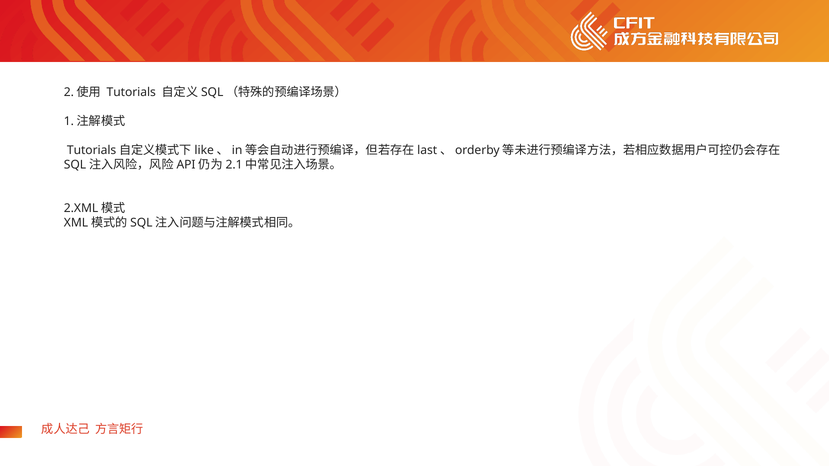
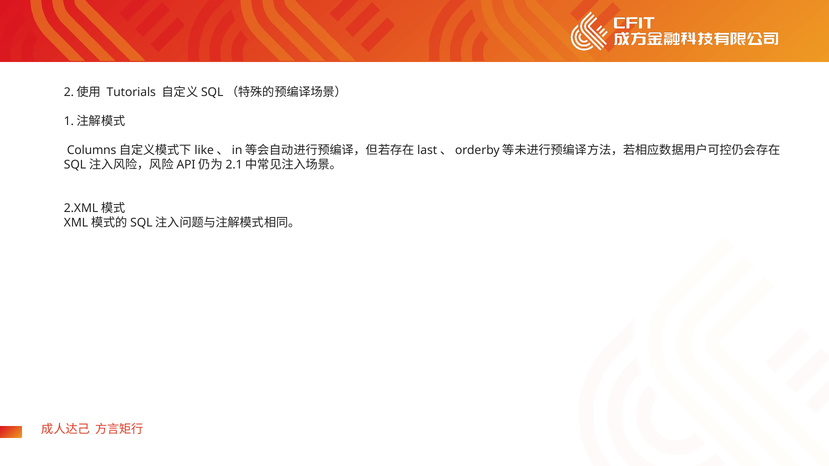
Tutorials: Tutorials -> Columns (92, 150)
